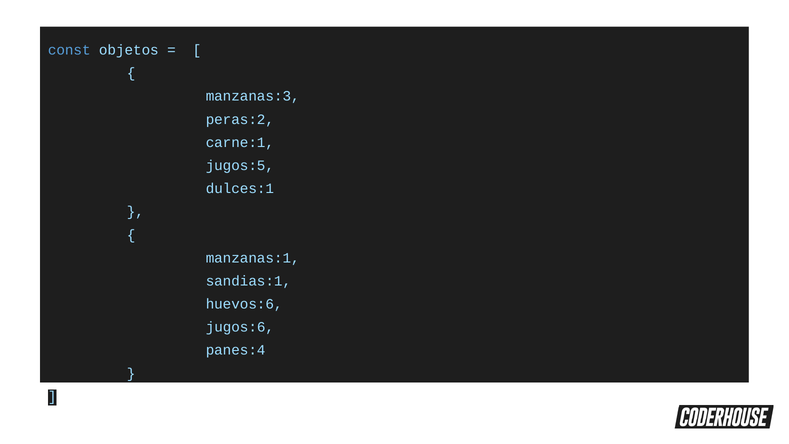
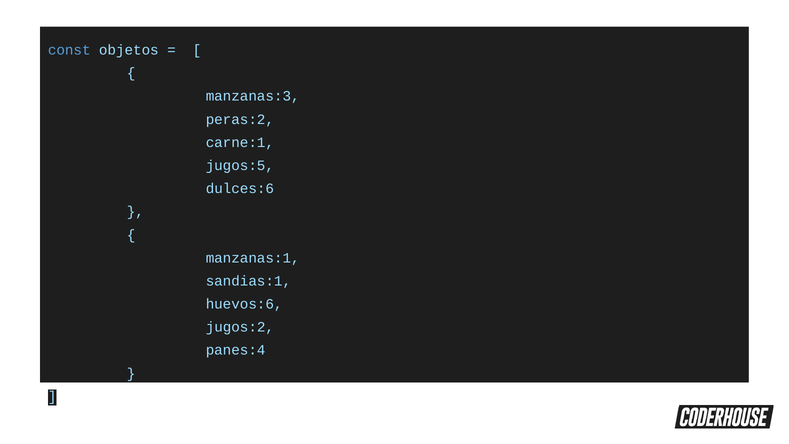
dulces:1: dulces:1 -> dulces:6 (240, 189)
jugos:6: jugos:6 -> jugos:2 (240, 327)
